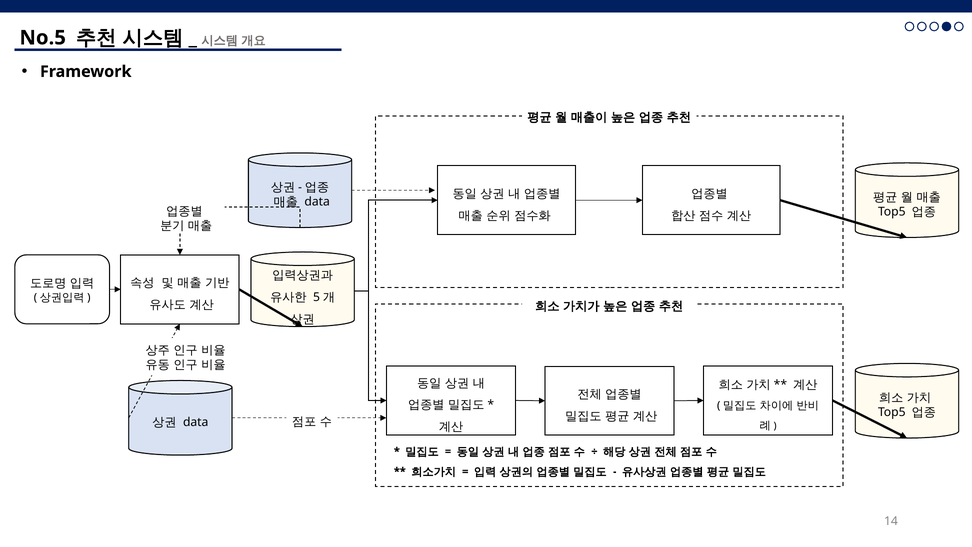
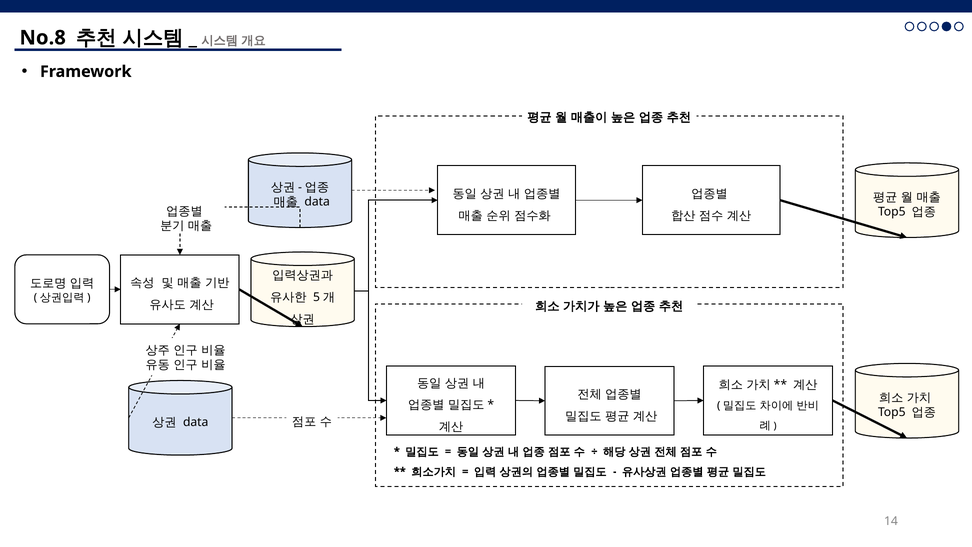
No.5: No.5 -> No.8 (43, 38)
